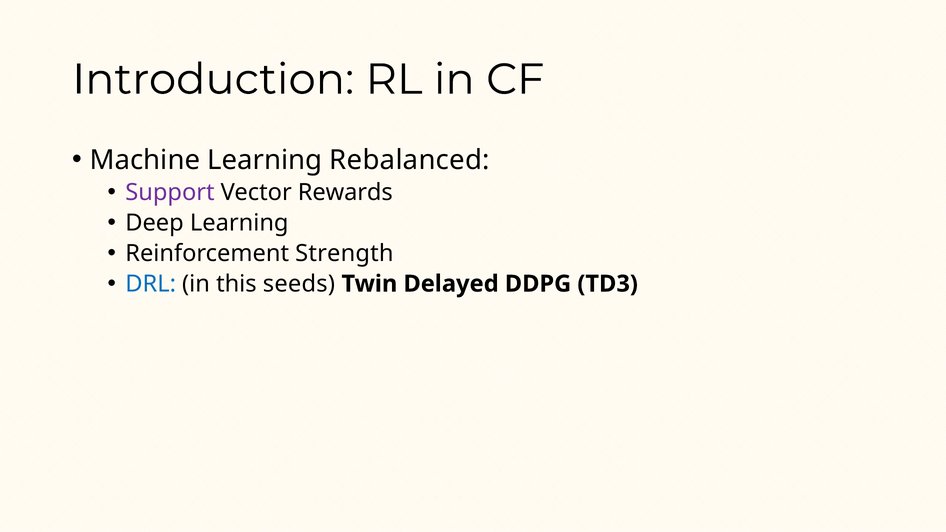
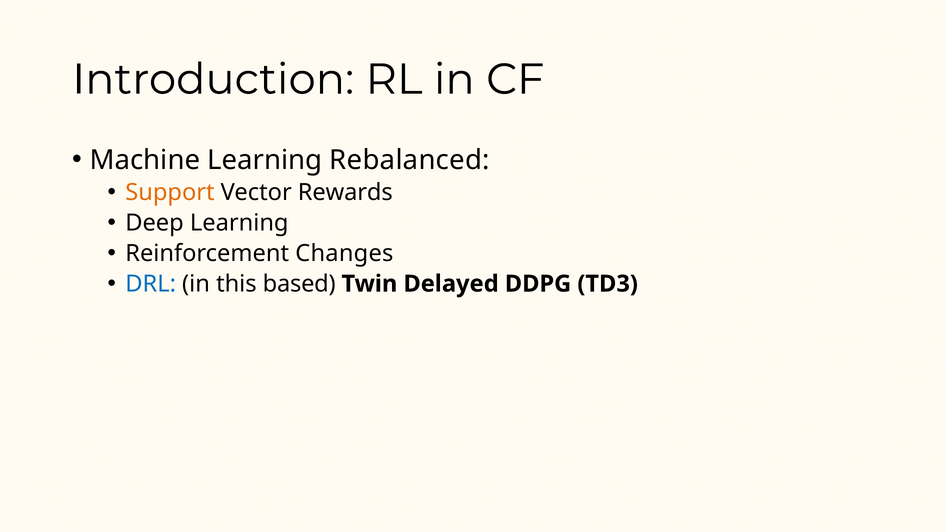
Support colour: purple -> orange (170, 193)
Strength: Strength -> Changes (344, 253)
seeds: seeds -> based (299, 284)
